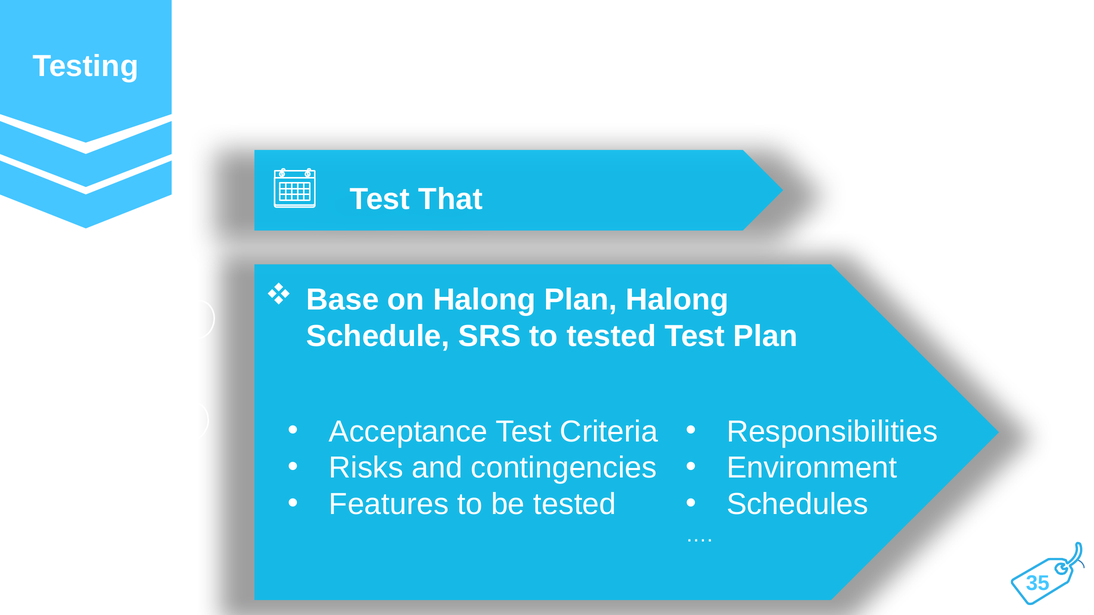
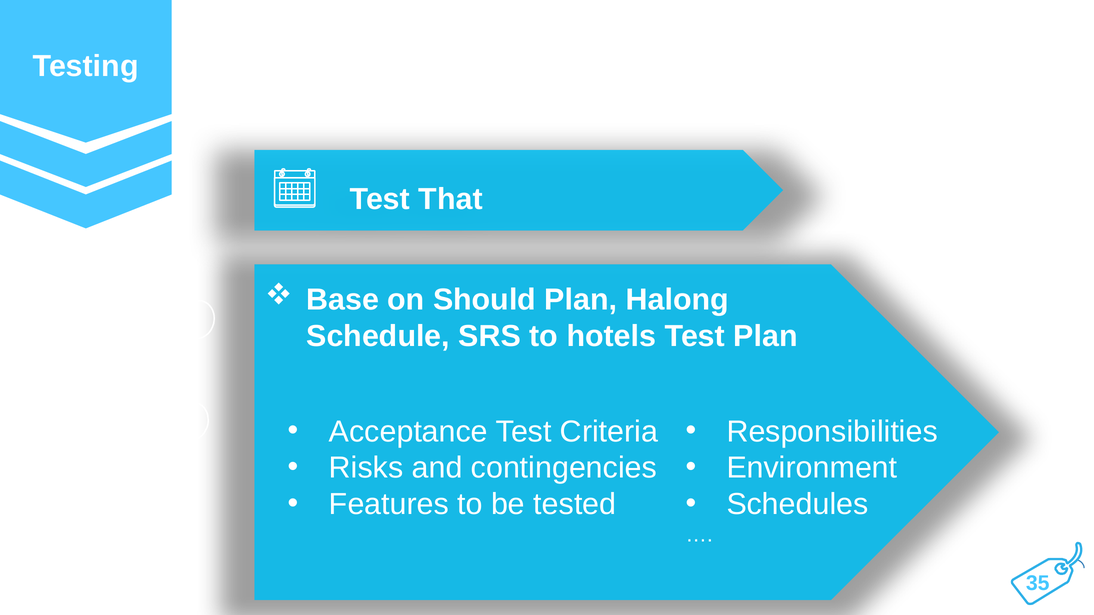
on Halong: Halong -> Should (485, 300)
to tested: tested -> hotels (611, 336)
